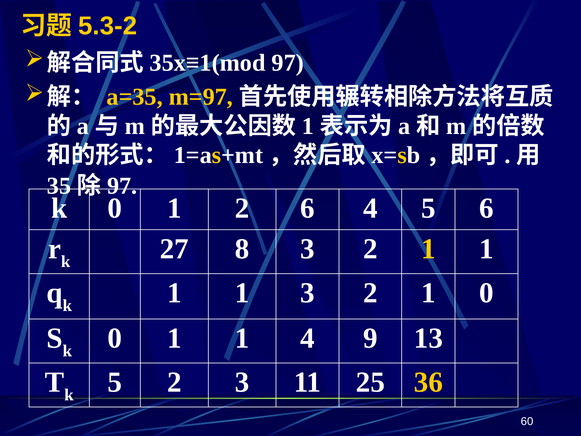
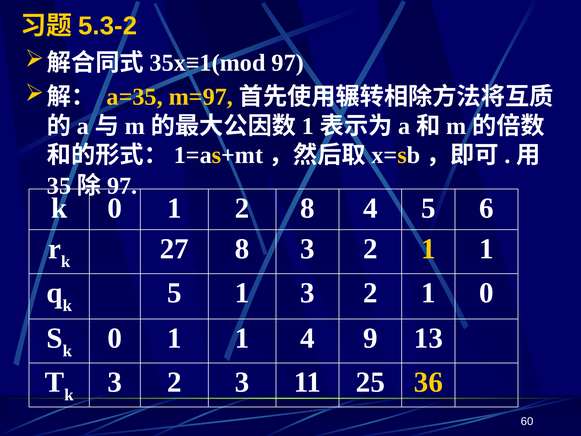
2 6: 6 -> 8 (307, 208)
k 1: 1 -> 5 (174, 293)
k 5: 5 -> 3 (115, 382)
